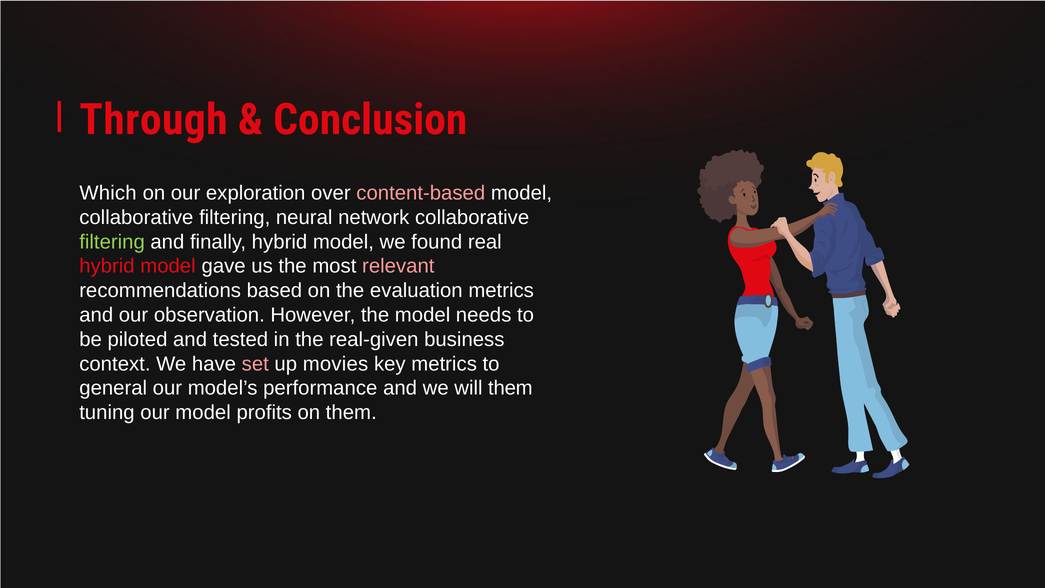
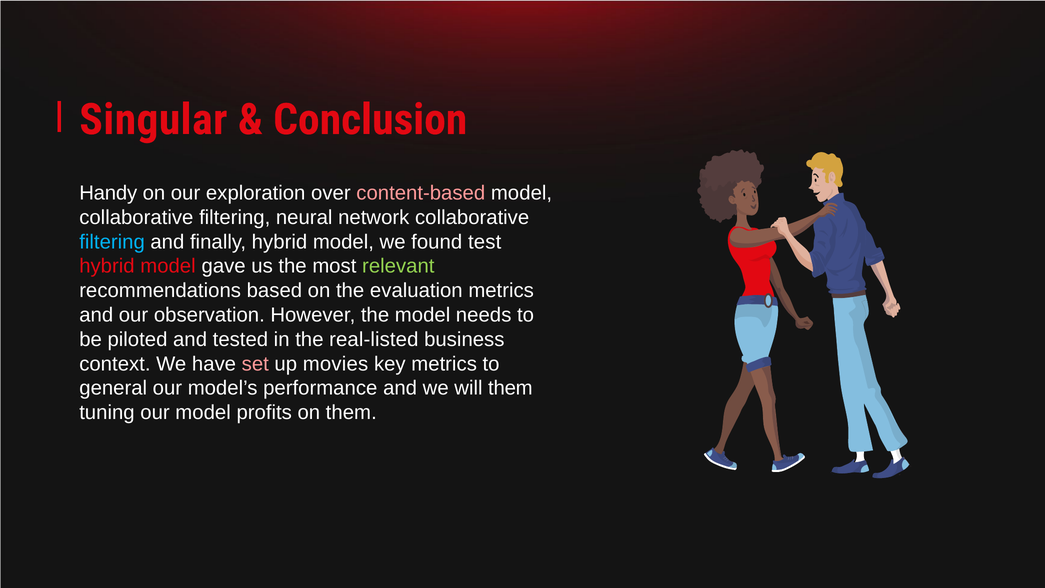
Through: Through -> Singular (153, 120)
Which: Which -> Handy (108, 193)
filtering colour: light green -> light blue (112, 242)
real: real -> test (485, 242)
relevant colour: pink -> light green (398, 266)
real-given: real-given -> real-listed (374, 339)
